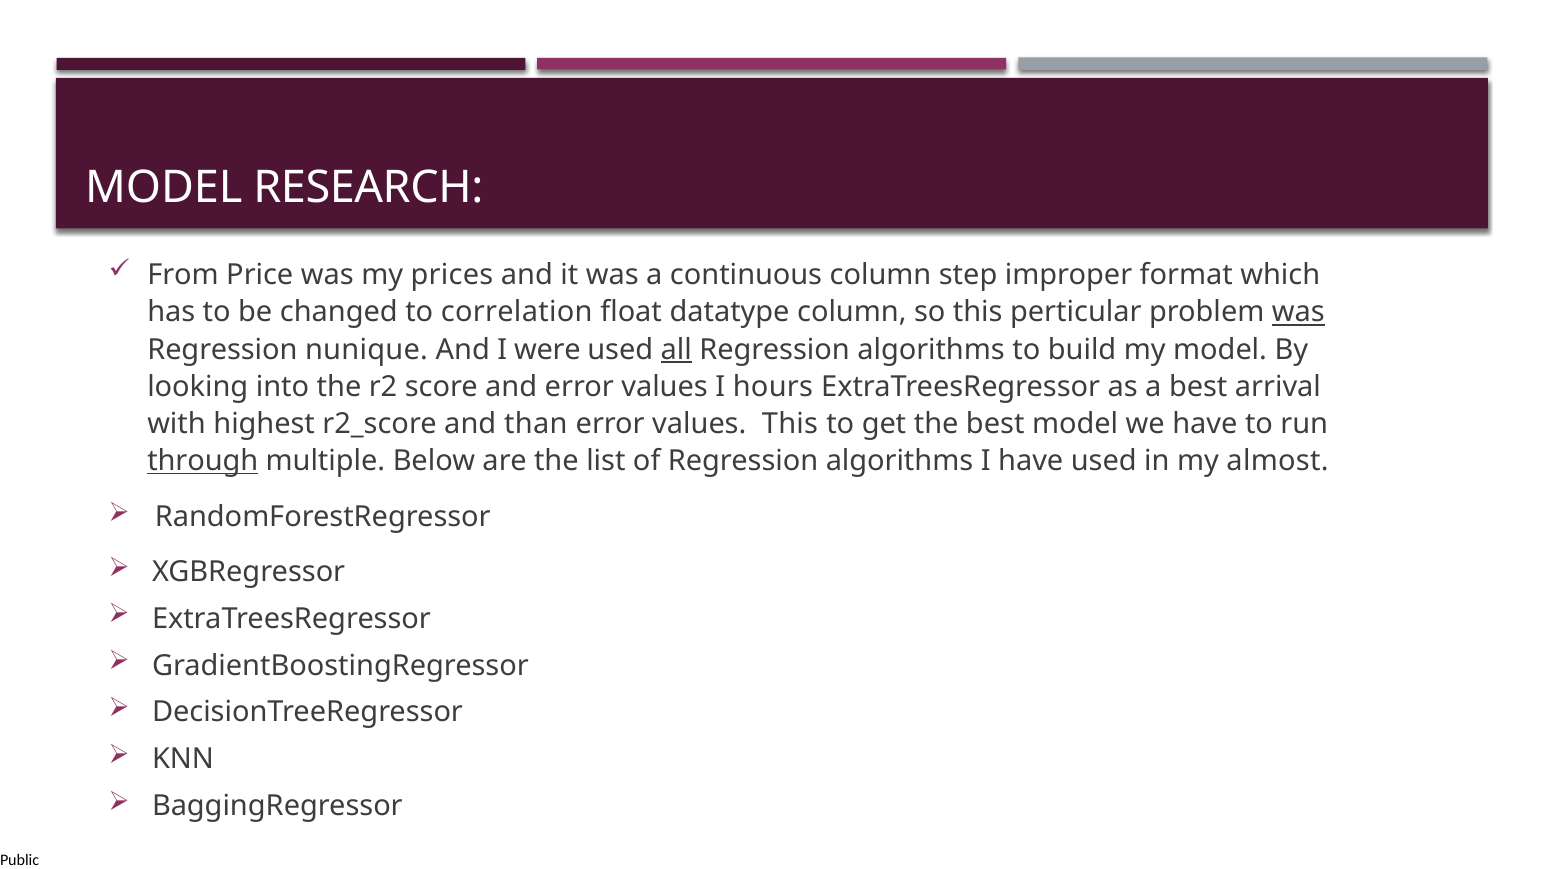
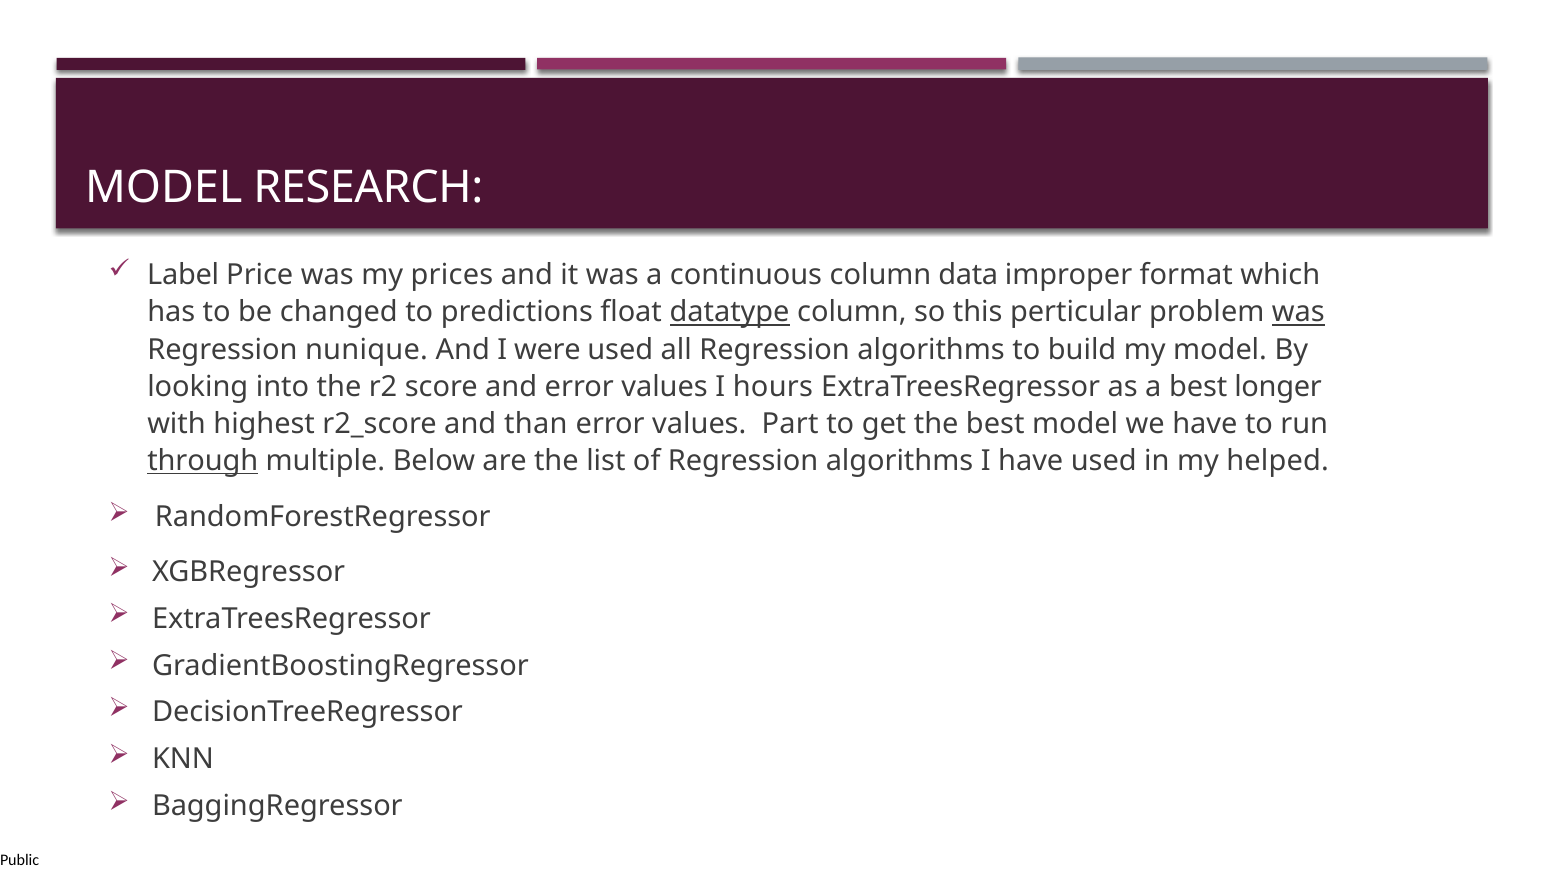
From: From -> Label (183, 275)
step: step -> data (968, 275)
correlation: correlation -> predictions (517, 312)
datatype underline: none -> present (730, 312)
all underline: present -> none (676, 349)
arrival: arrival -> longer (1278, 387)
values This: This -> Part (790, 424)
almost: almost -> helped (1278, 461)
